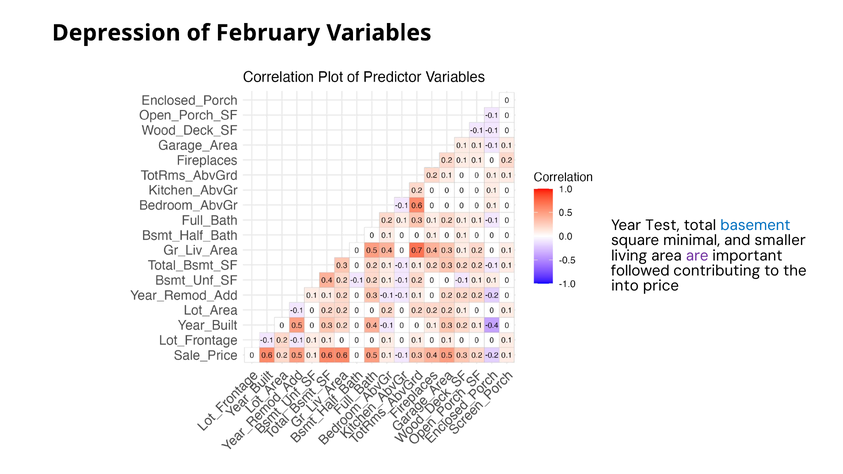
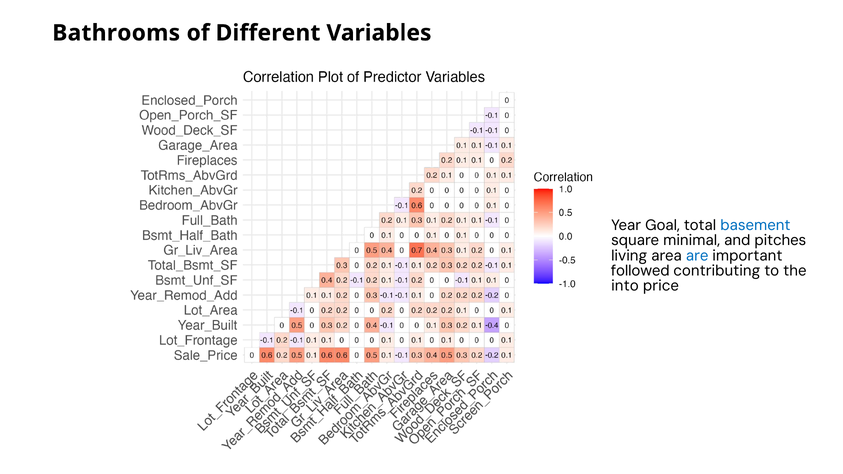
Depression: Depression -> Bathrooms (116, 33)
February: February -> Different (268, 33)
Test: Test -> Goal (663, 226)
smaller: smaller -> pitches (780, 241)
are colour: purple -> blue (697, 256)
